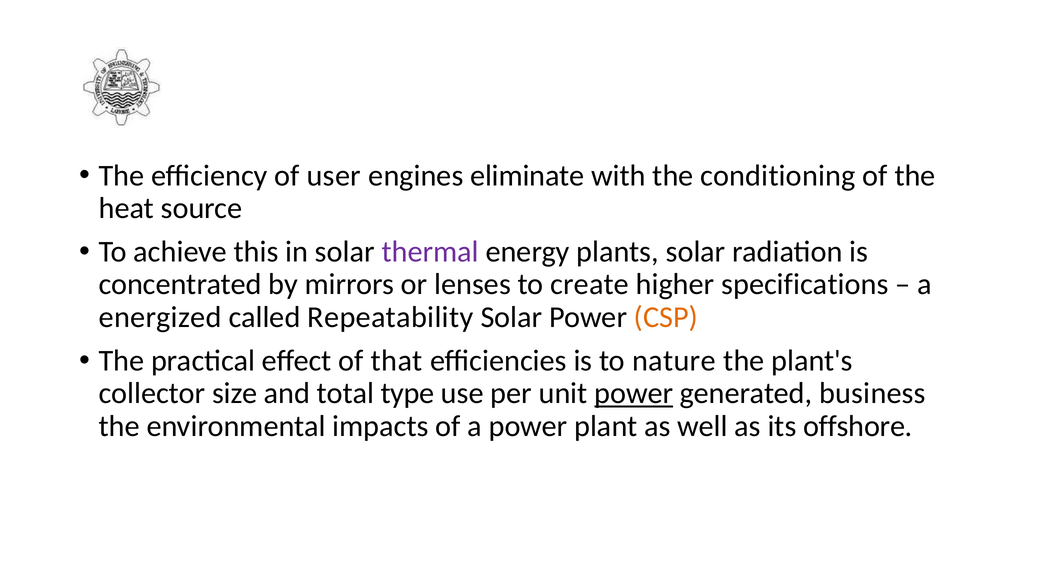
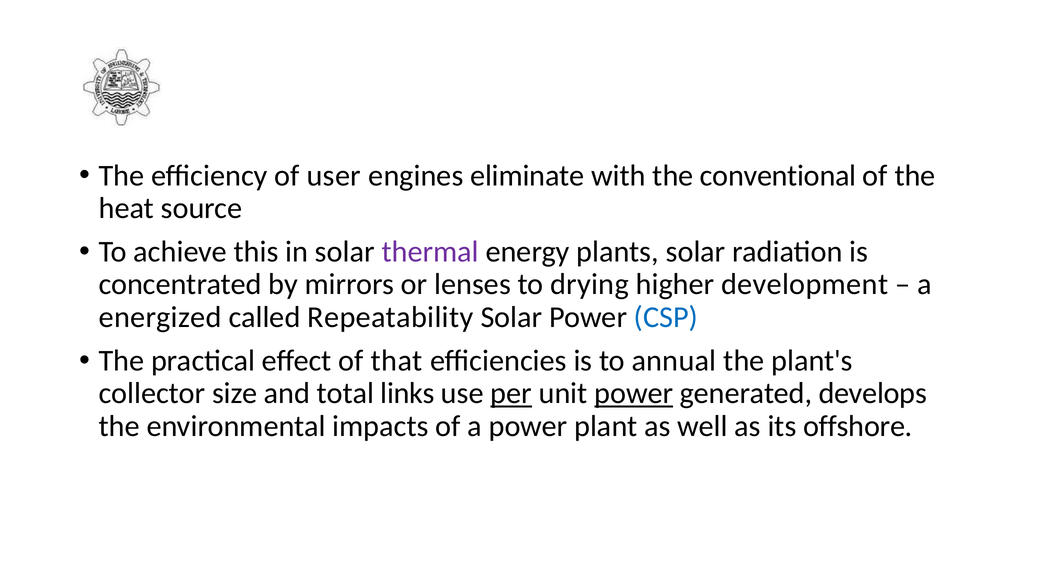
conditioning: conditioning -> conventional (778, 176)
create: create -> drying (590, 285)
specifications: specifications -> development (805, 285)
CSP colour: orange -> blue (666, 317)
nature: nature -> annual (674, 361)
type: type -> links (408, 394)
per underline: none -> present (511, 394)
business: business -> develops (873, 394)
